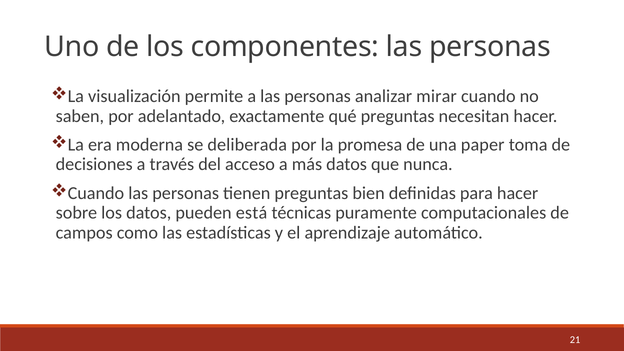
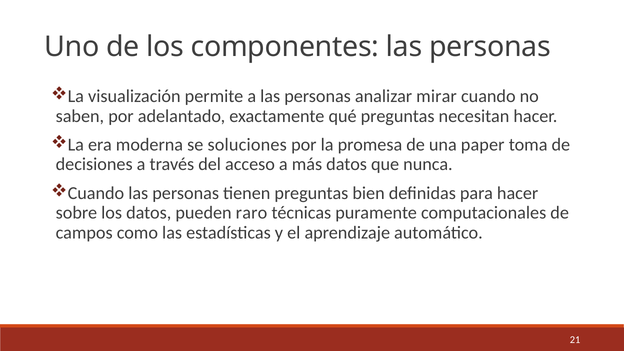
deliberada: deliberada -> soluciones (247, 145)
está: está -> raro (252, 213)
